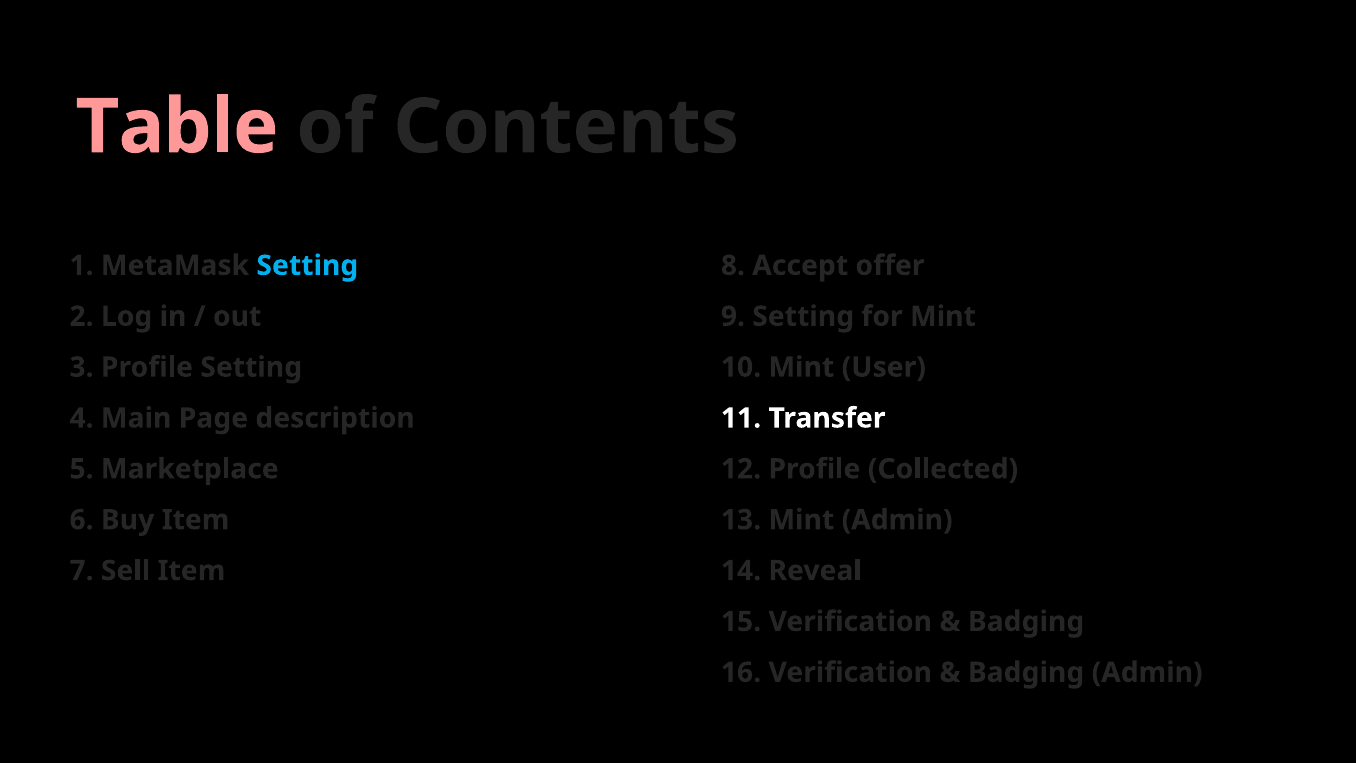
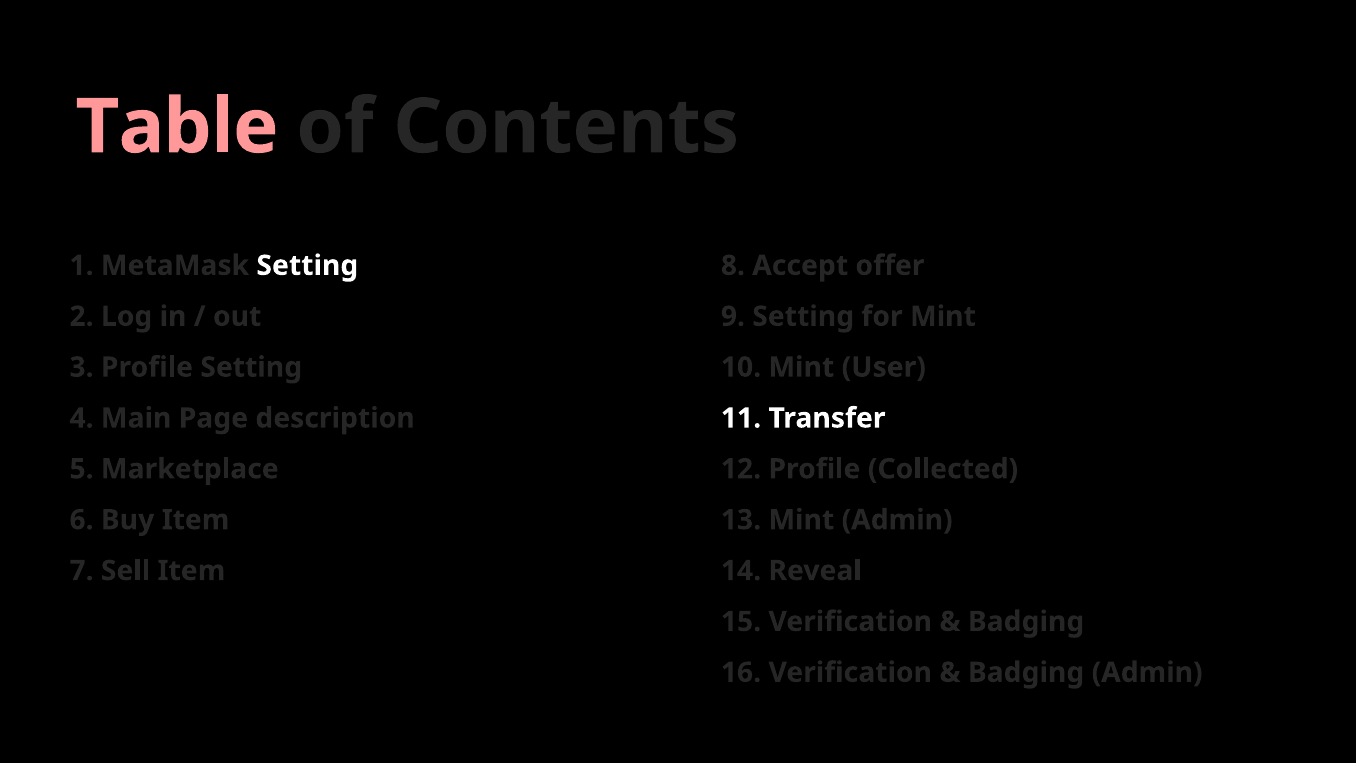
Setting colour: light blue -> white (307, 265)
